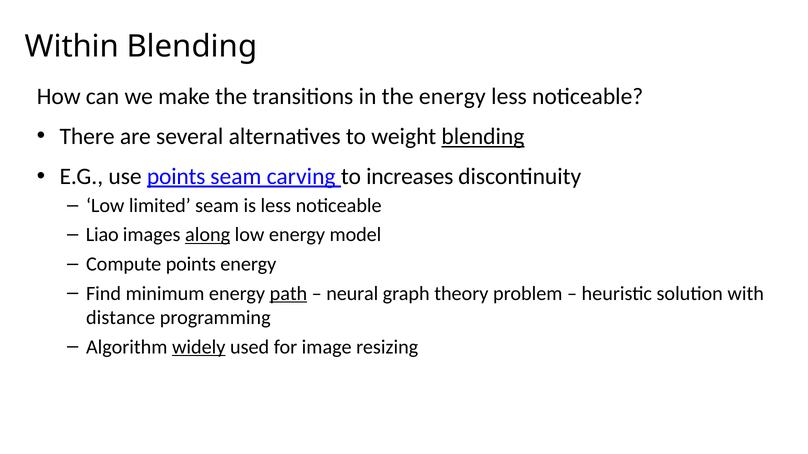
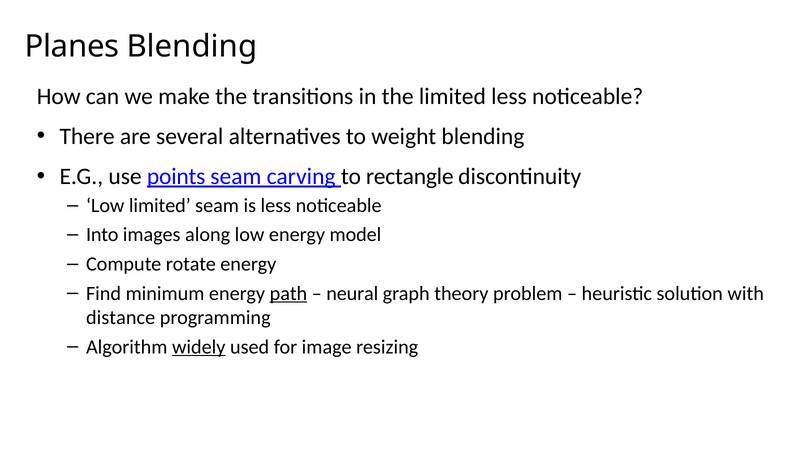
Within: Within -> Planes (72, 47)
the energy: energy -> limited (452, 97)
blending underline: present -> none (483, 137)
increases: increases -> rectangle (410, 177)
Liao: Liao -> Into (102, 235)
along underline: present -> none (208, 235)
Compute points: points -> rotate (191, 264)
